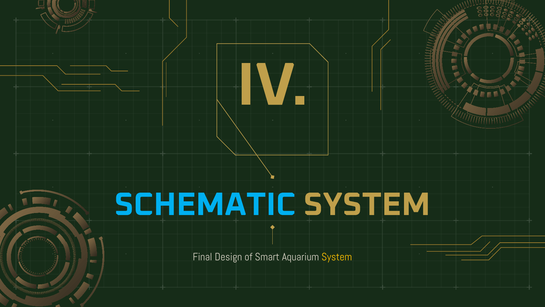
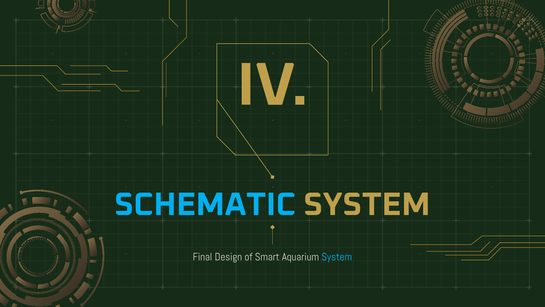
System colour: yellow -> light blue (337, 257)
